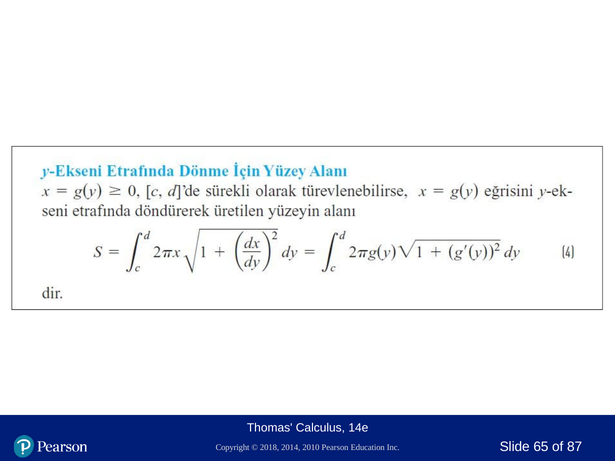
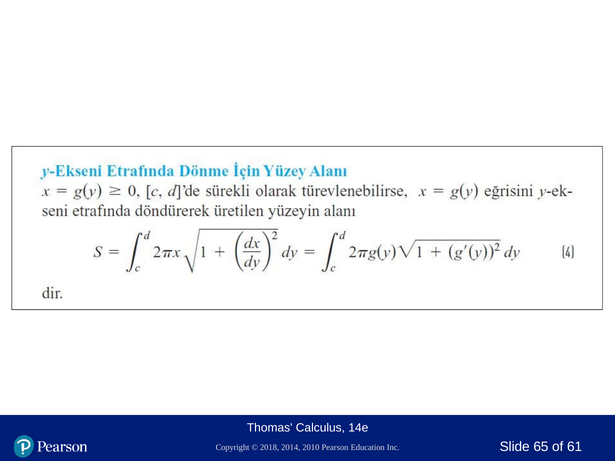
87: 87 -> 61 (575, 447)
